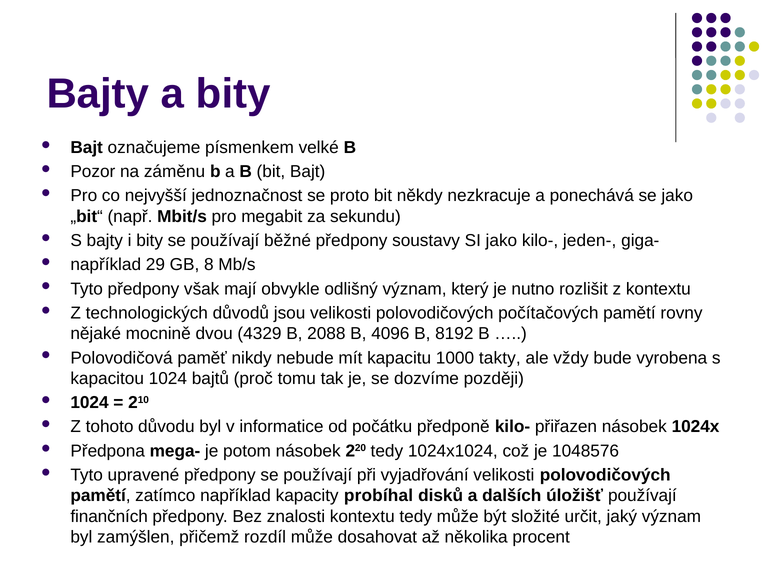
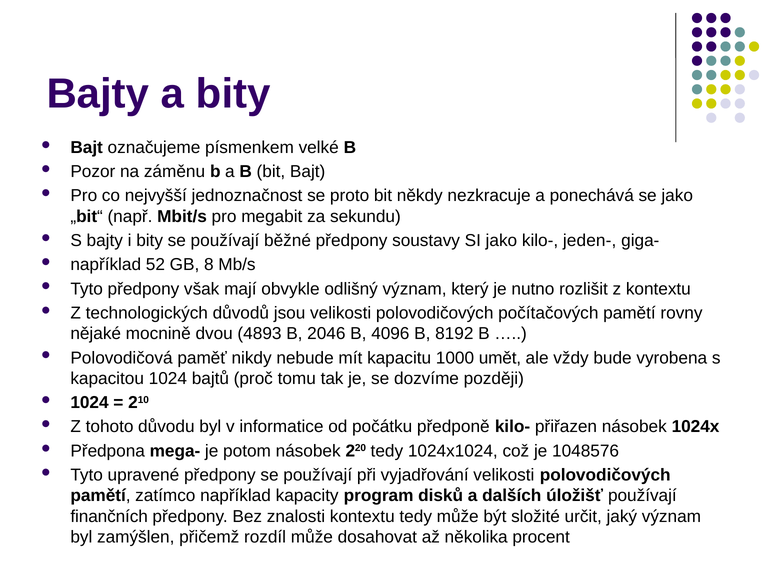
29: 29 -> 52 (155, 265)
4329: 4329 -> 4893 (260, 334)
2088: 2088 -> 2046 (326, 334)
takty: takty -> umět (500, 358)
probíhal: probíhal -> program (379, 496)
